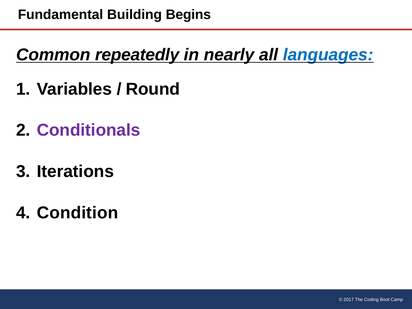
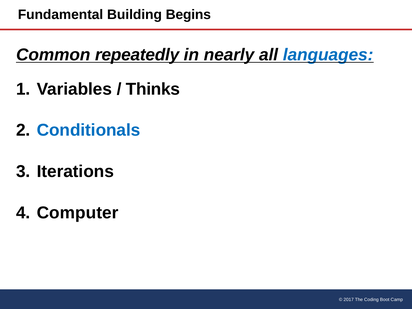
Round: Round -> Thinks (153, 89)
Conditionals colour: purple -> blue (89, 130)
Condition: Condition -> Computer (78, 213)
